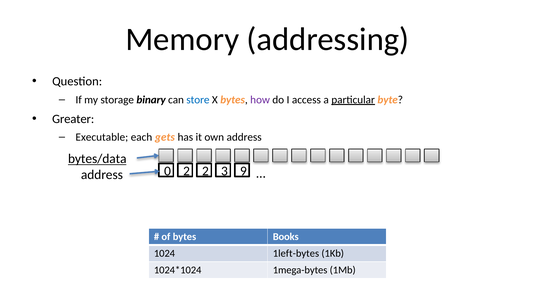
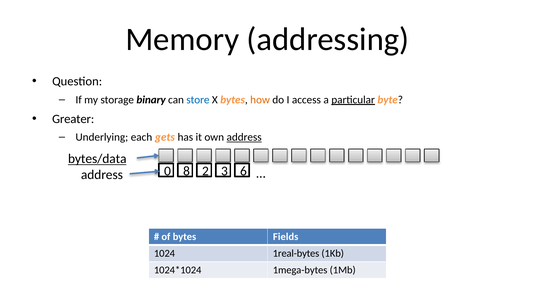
how colour: purple -> orange (260, 100)
Executable: Executable -> Underlying (102, 137)
address underline: none -> present (244, 137)
0 2: 2 -> 8 (186, 171)
9: 9 -> 6 (243, 171)
Books: Books -> Fields (286, 237)
1left-bytes: 1left-bytes -> 1real-bytes (296, 253)
